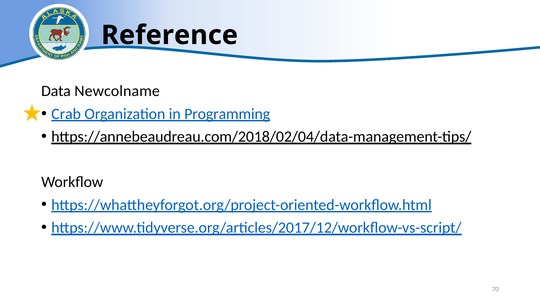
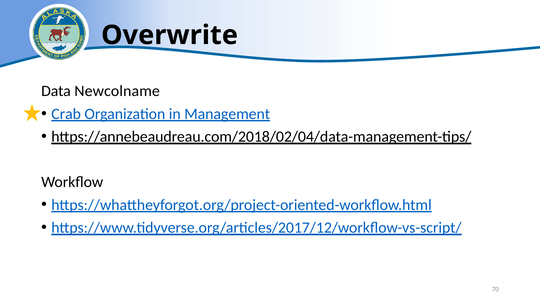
Reference: Reference -> Overwrite (170, 35)
Programming: Programming -> Management (227, 114)
